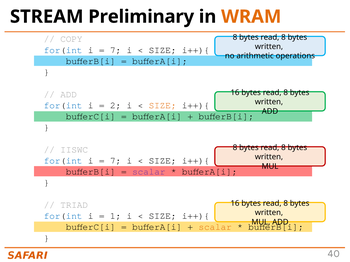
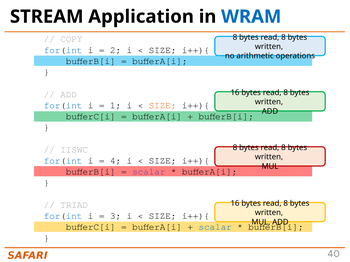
Preliminary: Preliminary -> Application (141, 17)
WRAM colour: orange -> blue (251, 17)
7: 7 -> 2 (116, 50)
2: 2 -> 1 (116, 105)
7: 7 -> 4 (116, 161)
1: 1 -> 3 (116, 216)
scalar colour: orange -> blue (215, 227)
